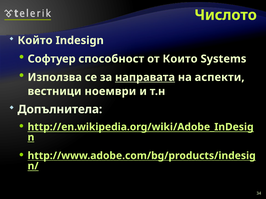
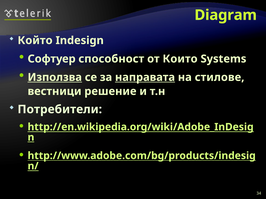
Числото: Числото -> Diagram (226, 15)
Използва underline: none -> present (55, 77)
аспекти: аспекти -> стилове (220, 77)
ноември: ноември -> решение (110, 92)
Допълнитела: Допълнитела -> Потребители (60, 110)
